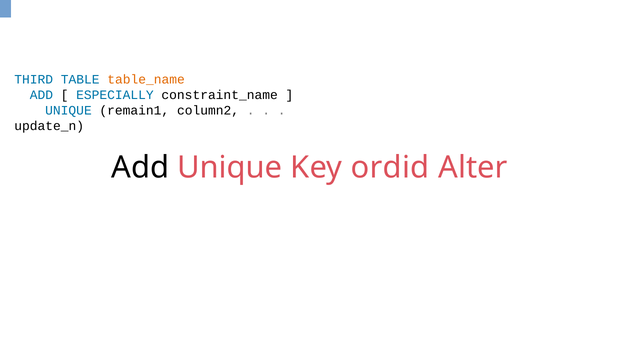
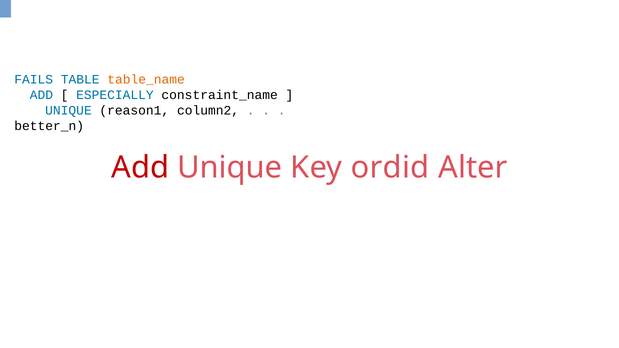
THIRD: THIRD -> FAILS (34, 80)
remain1: remain1 -> reason1 (134, 111)
update_n: update_n -> better_n (49, 126)
Add colour: black -> red (140, 168)
